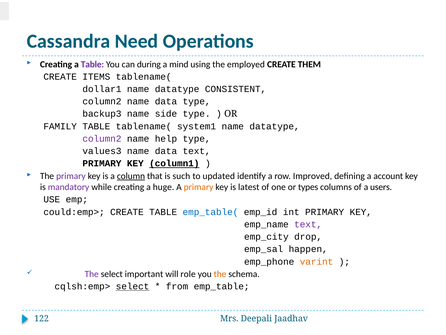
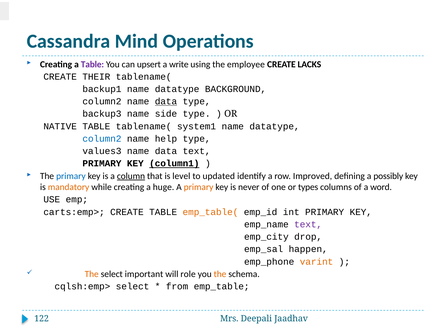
Need: Need -> Mind (136, 41)
during: during -> upsert (149, 64)
mind: mind -> write (179, 64)
employed: employed -> employee (246, 64)
THEM: THEM -> LACKS (309, 64)
ITEMS: ITEMS -> THEIR (96, 77)
dollar1: dollar1 -> backup1 (102, 89)
CONSISTENT: CONSISTENT -> BACKGROUND (236, 89)
data underline: none -> present (166, 101)
FAMILY: FAMILY -> NATIVE (60, 126)
column2 colour: purple -> blue (102, 139)
primary colour: purple -> blue (71, 176)
such: such -> level (181, 176)
account: account -> possibly (388, 176)
mandatory colour: purple -> orange (69, 187)
latest: latest -> never (249, 187)
users: users -> word (381, 187)
could:emp>: could:emp> -> carts:emp> (74, 212)
emp_table( colour: blue -> orange (210, 212)
The colour: purple -> orange (92, 274)
select underline: present -> none (133, 286)
